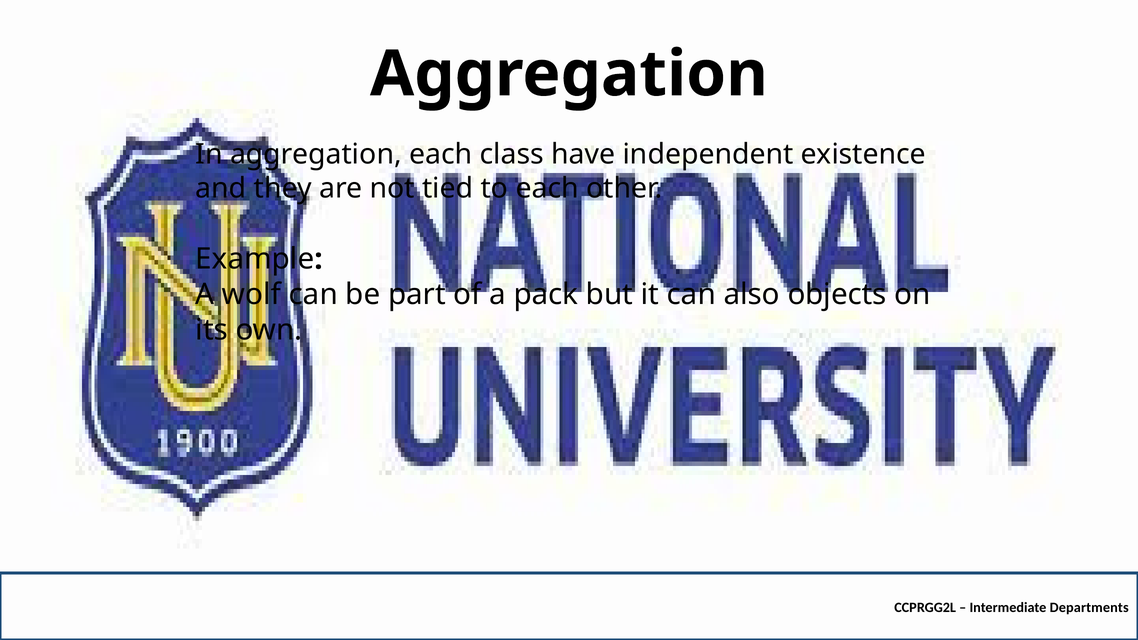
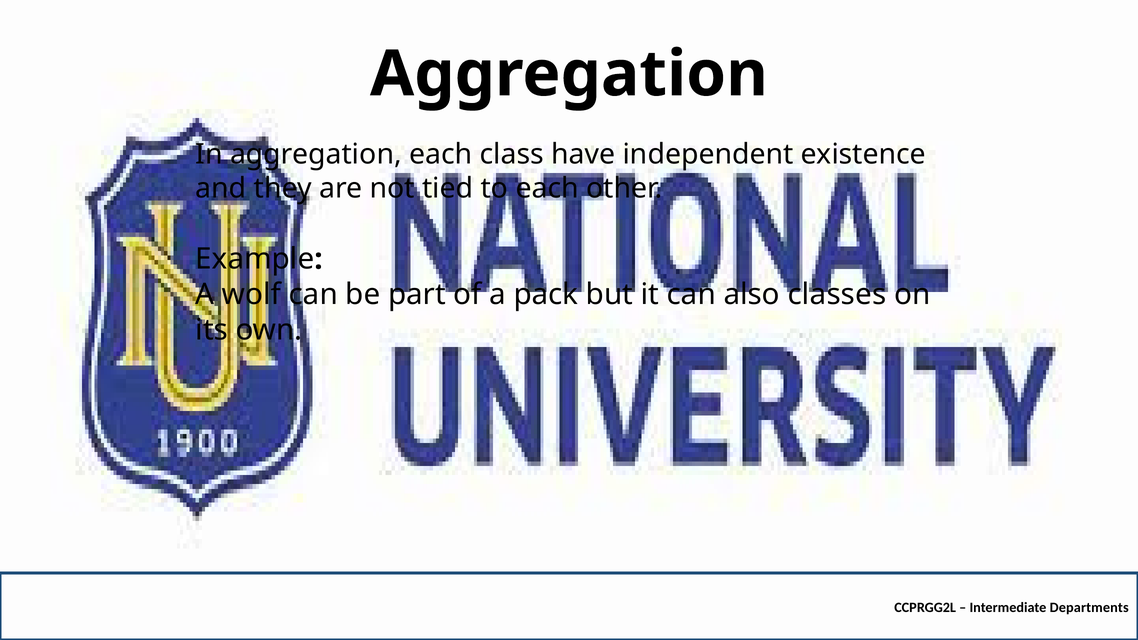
objects: objects -> classes (837, 295)
